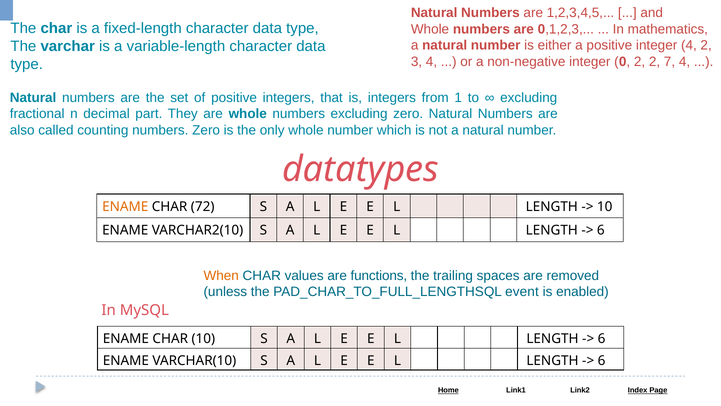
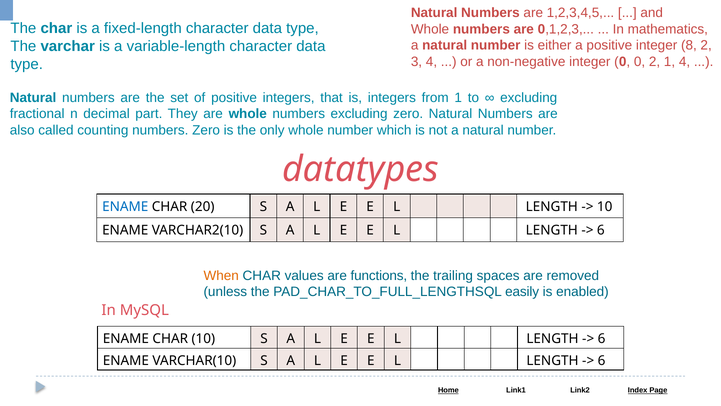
integer 4: 4 -> 8 (689, 45)
0 2: 2 -> 0 (640, 61)
2 7: 7 -> 1 (670, 61)
ENAME colour: orange -> blue (125, 206)
72: 72 -> 20 (203, 206)
event: event -> easily (522, 292)
